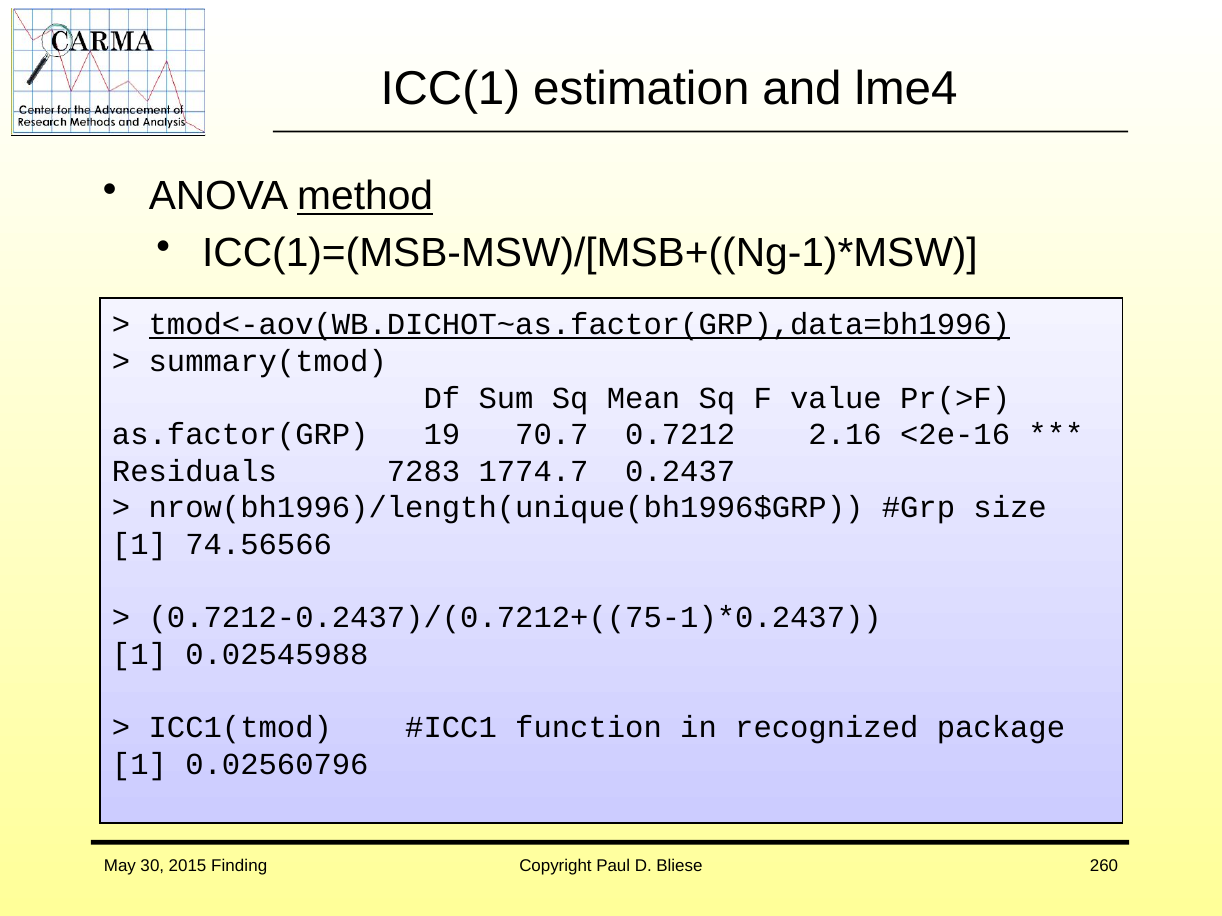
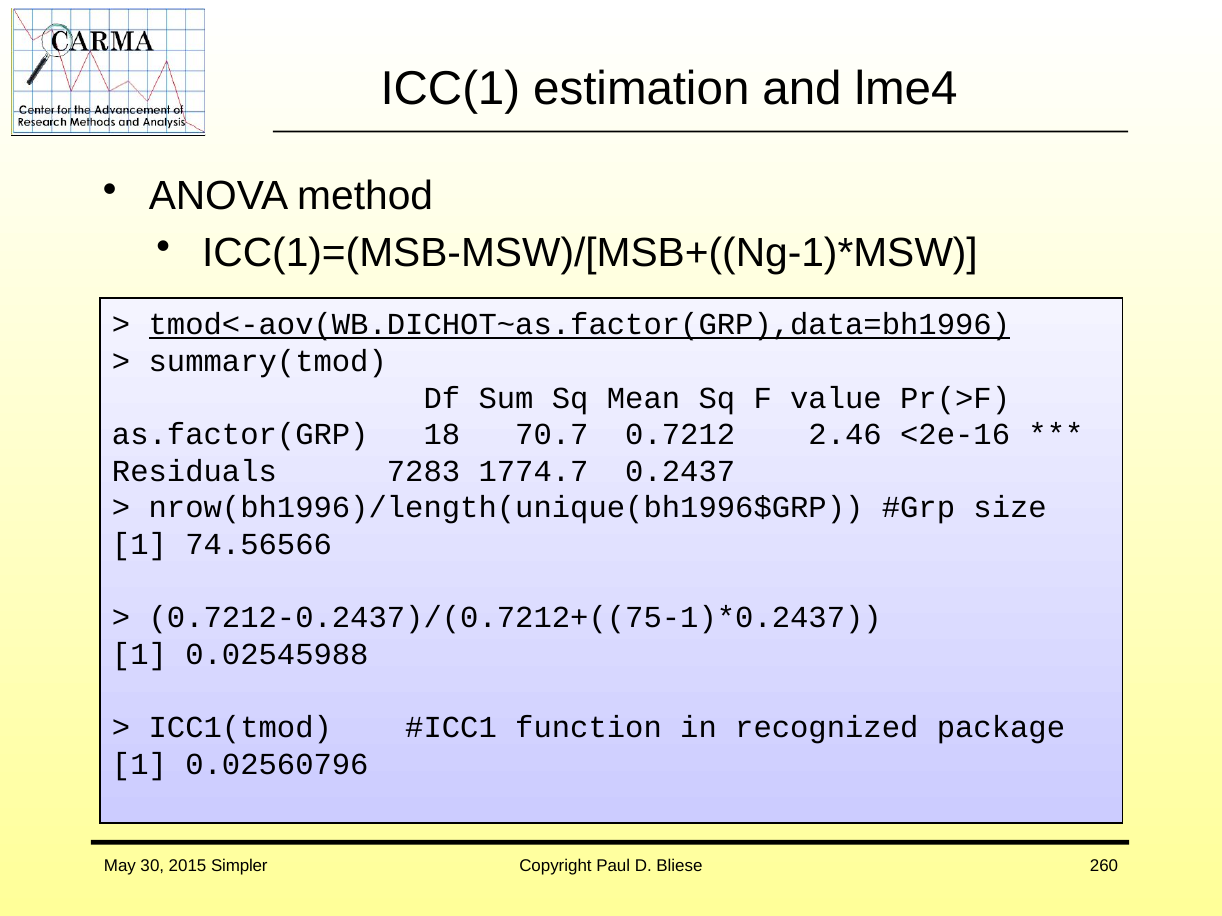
method underline: present -> none (365, 197)
19: 19 -> 18 (442, 435)
2.16: 2.16 -> 2.46 (845, 435)
Finding: Finding -> Simpler (239, 867)
